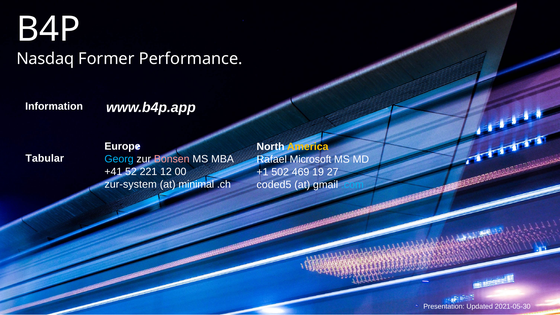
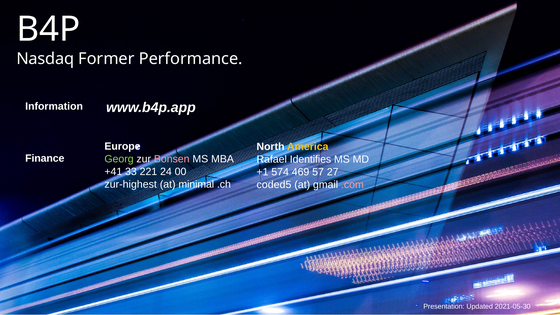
Tabular: Tabular -> Finance (45, 158)
Georg colour: light blue -> light green (119, 159)
Microsoft: Microsoft -> Identifies (311, 159)
52: 52 -> 33 (131, 172)
221 12: 12 -> 24 (166, 172)
502: 502 -> 574 (280, 172)
19: 19 -> 57 (318, 172)
zur-system: zur-system -> zur-highest (131, 184)
.com colour: light blue -> pink (352, 185)
